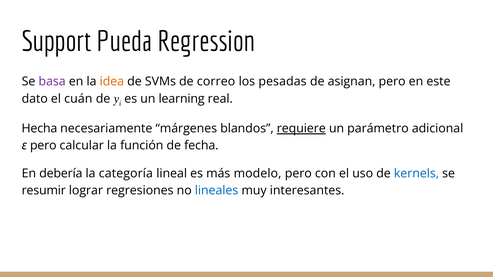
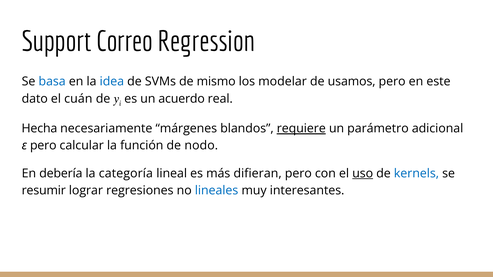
Pueda: Pueda -> Correo (124, 42)
basa colour: purple -> blue (52, 81)
idea colour: orange -> blue (112, 81)
correo: correo -> mismo (216, 81)
pesadas: pesadas -> modelar (283, 81)
asignan: asignan -> usamos (352, 81)
learning: learning -> acuerdo (182, 99)
fecha: fecha -> nodo (201, 146)
modelo: modelo -> difieran (258, 174)
uso underline: none -> present (363, 174)
